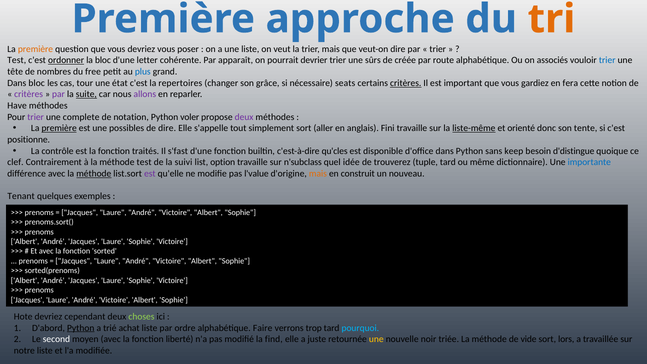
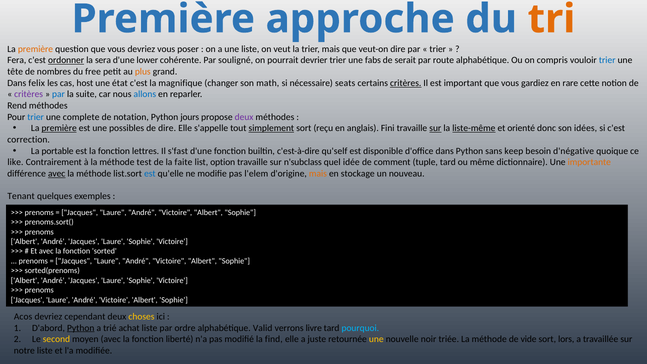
Test: Test -> Fera (17, 60)
la bloc: bloc -> sera (103, 60)
letter: letter -> lower (147, 60)
apparaît: apparaît -> souligné (236, 60)
sûrs: sûrs -> fabs (373, 60)
créée: créée -> serait (405, 60)
associés: associés -> compris (552, 60)
plus colour: blue -> orange (143, 72)
Dans bloc: bloc -> felix (37, 83)
tour: tour -> host (85, 83)
repertoires: repertoires -> magnifique (180, 83)
grâce: grâce -> math (268, 83)
fera: fera -> rare (570, 83)
par colour: purple -> blue (59, 94)
suite underline: present -> none (86, 94)
allons colour: purple -> blue (145, 94)
Have: Have -> Rend (17, 106)
trier colour: purple -> blue (36, 117)
voler: voler -> jours (190, 117)
simplement underline: none -> present (271, 128)
aller: aller -> reçu (323, 128)
sur underline: none -> present (435, 128)
tente: tente -> idées (586, 128)
positionne: positionne -> correction (29, 140)
contrôle: contrôle -> portable (58, 151)
traités: traités -> lettres (146, 151)
qu'cles: qu'cles -> qu'self (335, 151)
d'distingue: d'distingue -> d'négative (574, 151)
clef: clef -> like (15, 162)
suivi: suivi -> faite (184, 162)
trouverez: trouverez -> comment (392, 162)
importante colour: blue -> orange (589, 162)
avec underline: none -> present (57, 174)
méthode underline: present -> none (94, 174)
est colour: purple -> blue (150, 174)
l'value: l'value -> l'elem (256, 174)
construit: construit -> stockage (358, 174)
Hote: Hote -> Acos (23, 317)
choses colour: light green -> yellow (141, 317)
Faire: Faire -> Valid (263, 328)
trop: trop -> livre (314, 328)
second colour: white -> yellow (56, 339)
